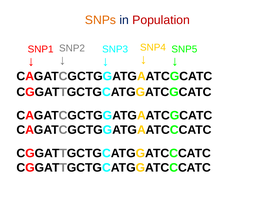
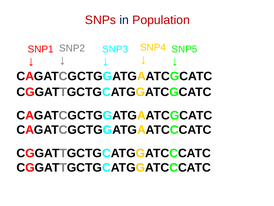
SNPs colour: orange -> red (101, 20)
